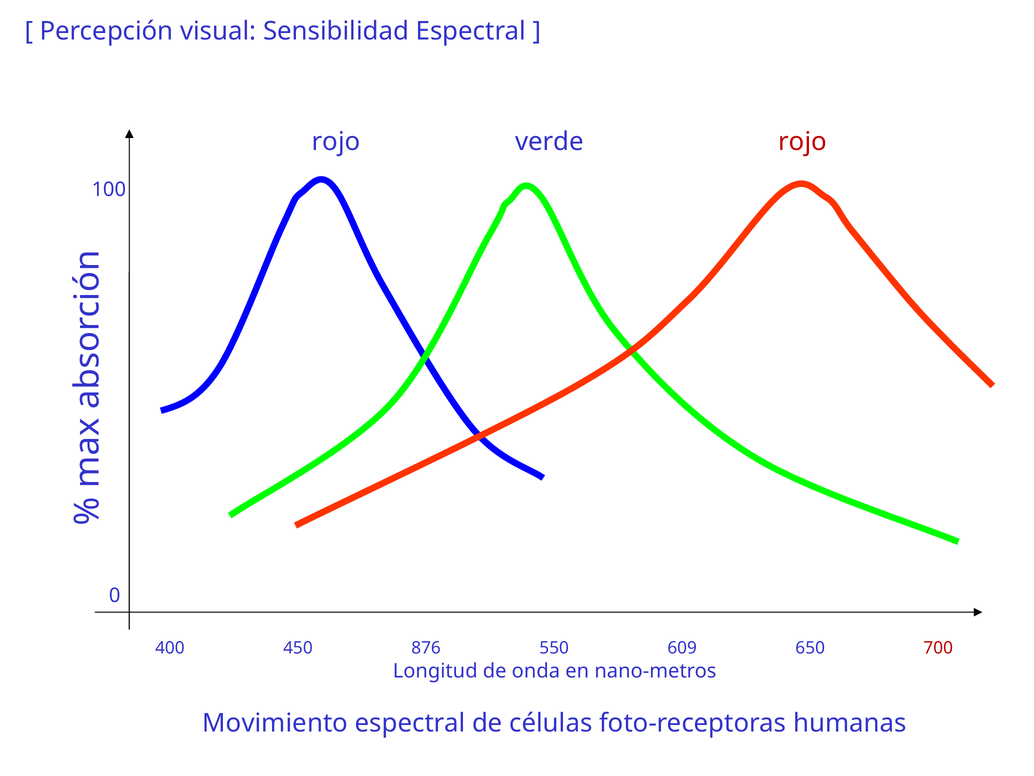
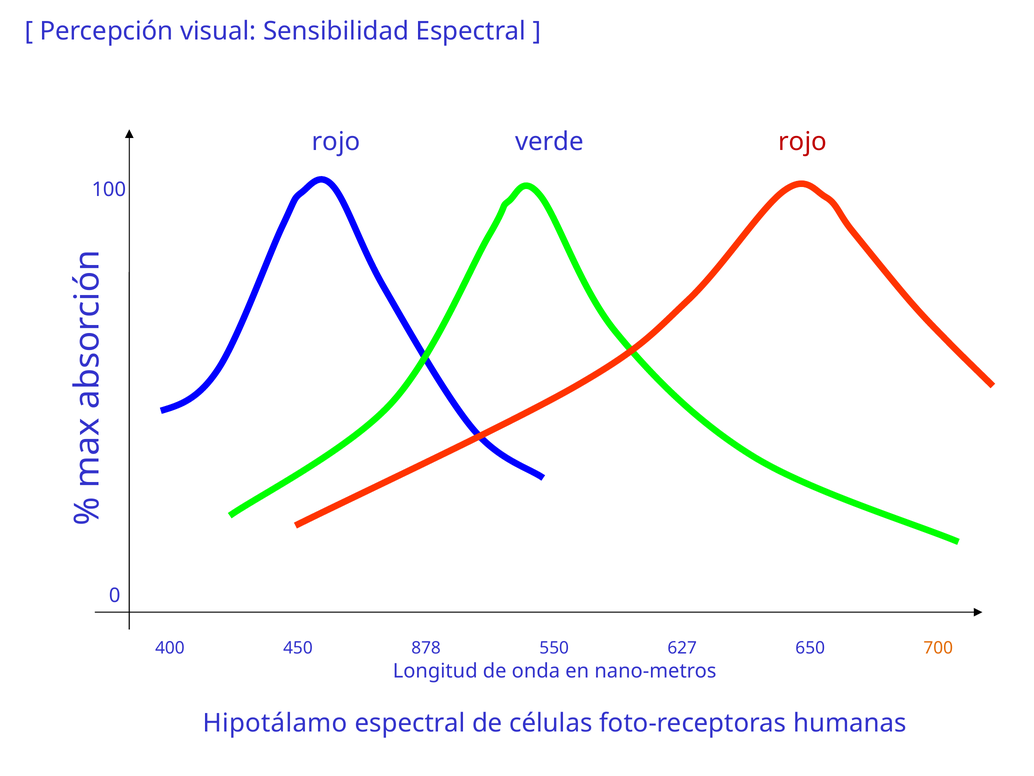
876: 876 -> 878 (426, 648)
609: 609 -> 627 (682, 648)
700 colour: red -> orange (938, 648)
Movimiento: Movimiento -> Hipotálamo (275, 723)
